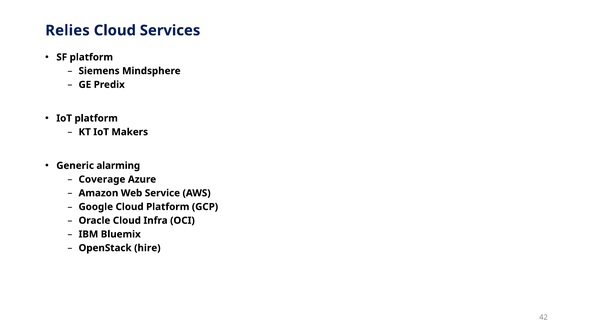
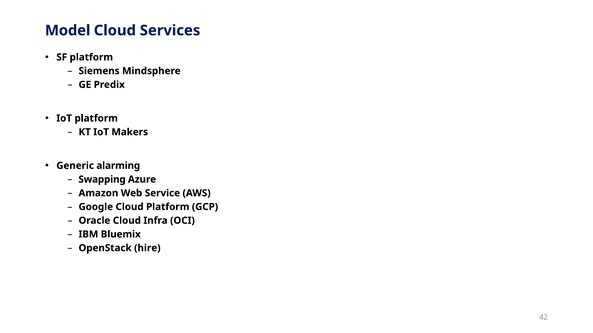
Relies: Relies -> Model (68, 31)
Coverage: Coverage -> Swapping (102, 180)
